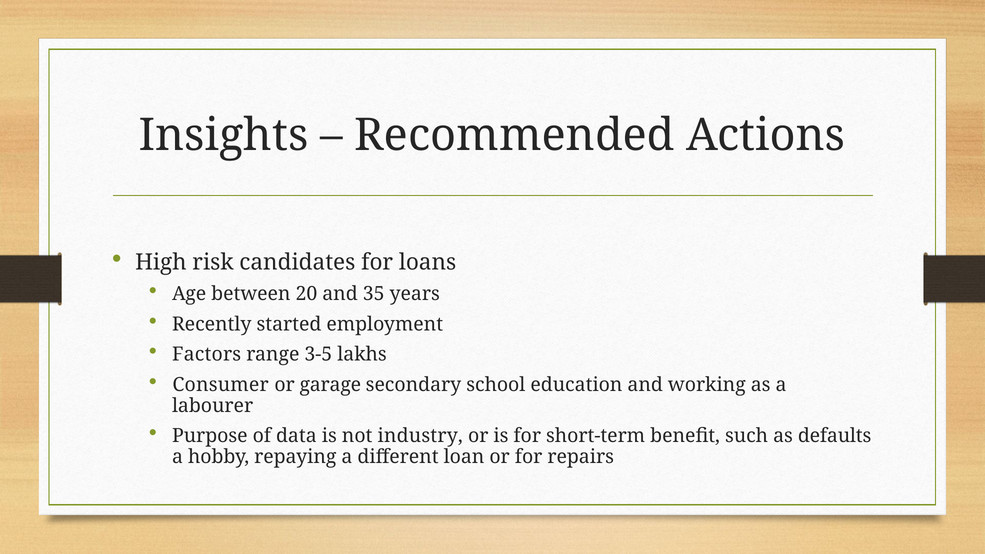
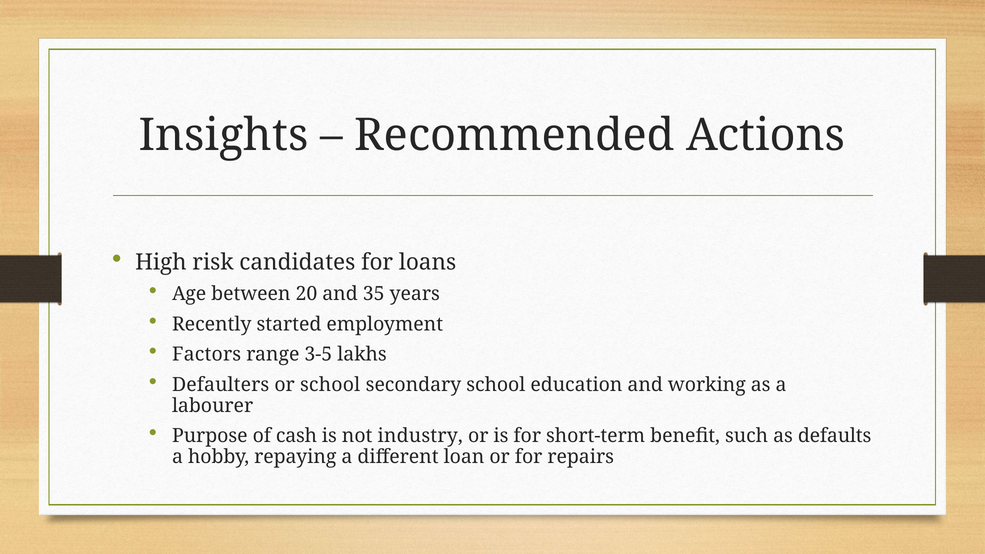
Consumer: Consumer -> Defaulters (221, 385)
or garage: garage -> school (330, 385)
data: data -> cash (296, 436)
